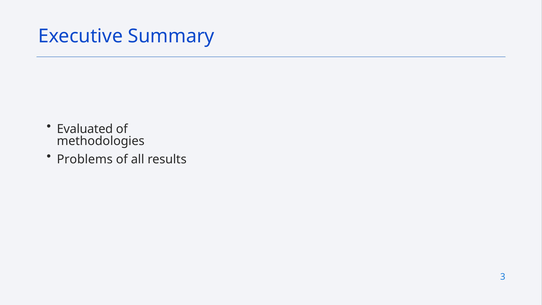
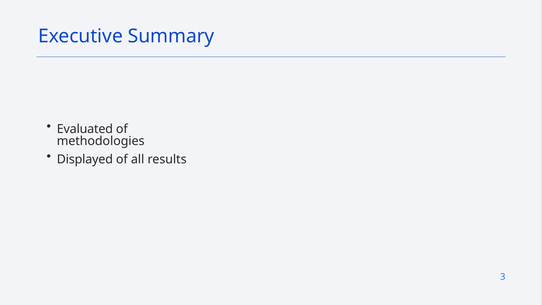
Problems: Problems -> Displayed (85, 159)
